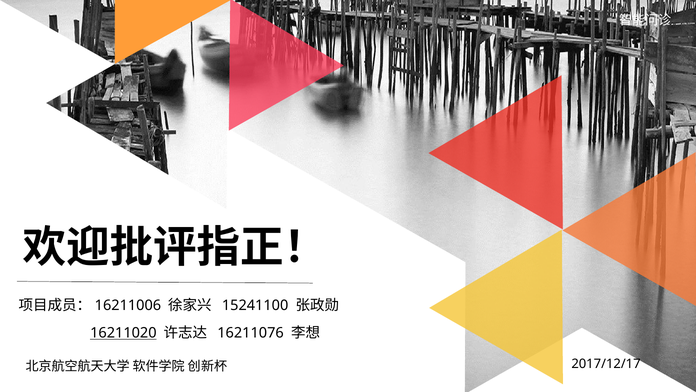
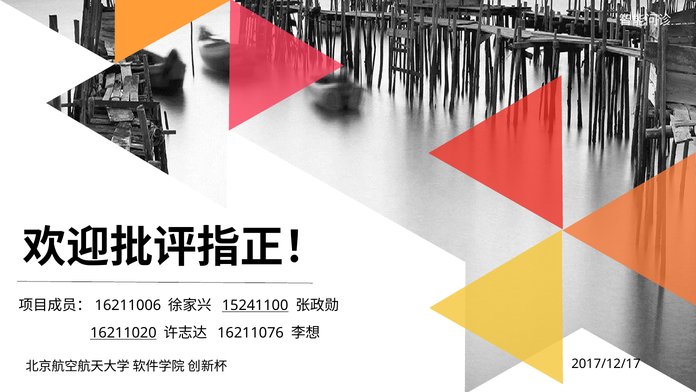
15241100 underline: none -> present (255, 305)
